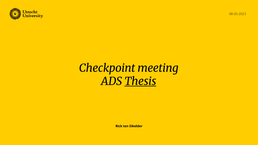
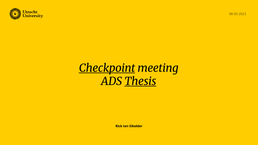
Checkpoint underline: none -> present (107, 68)
